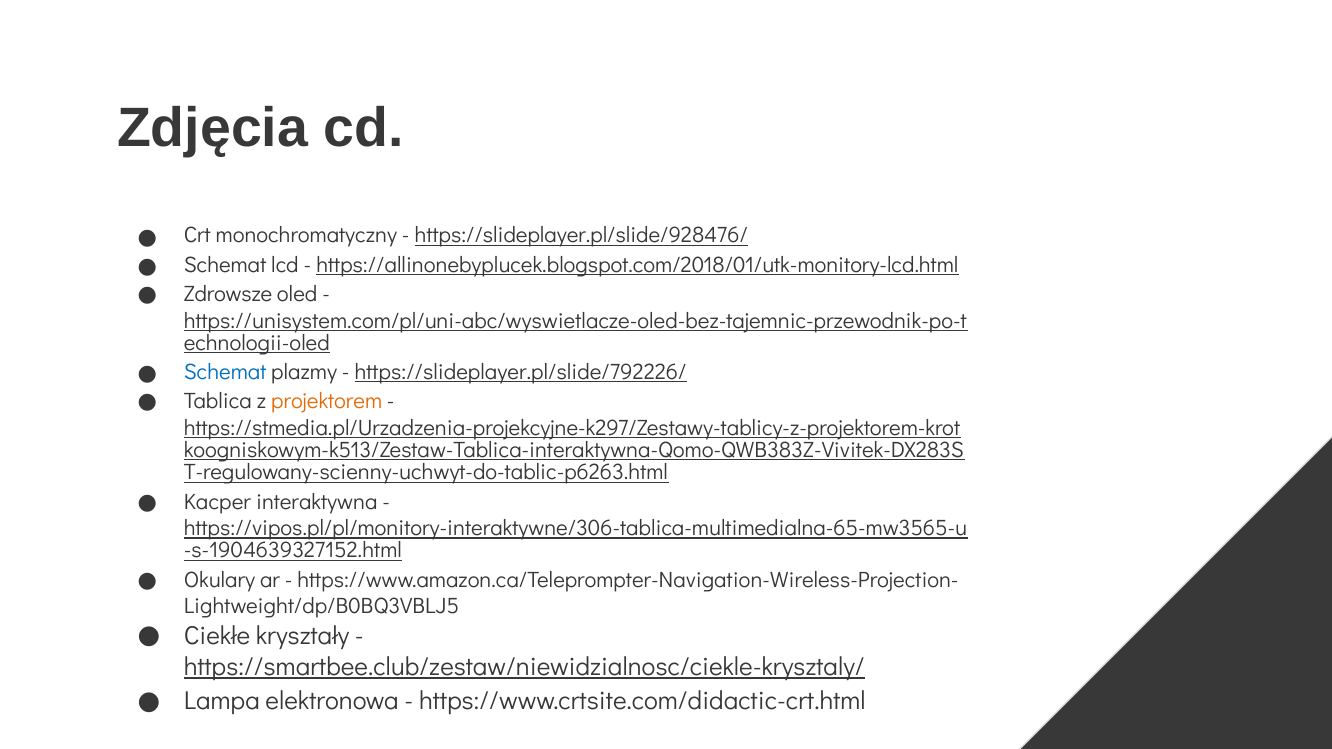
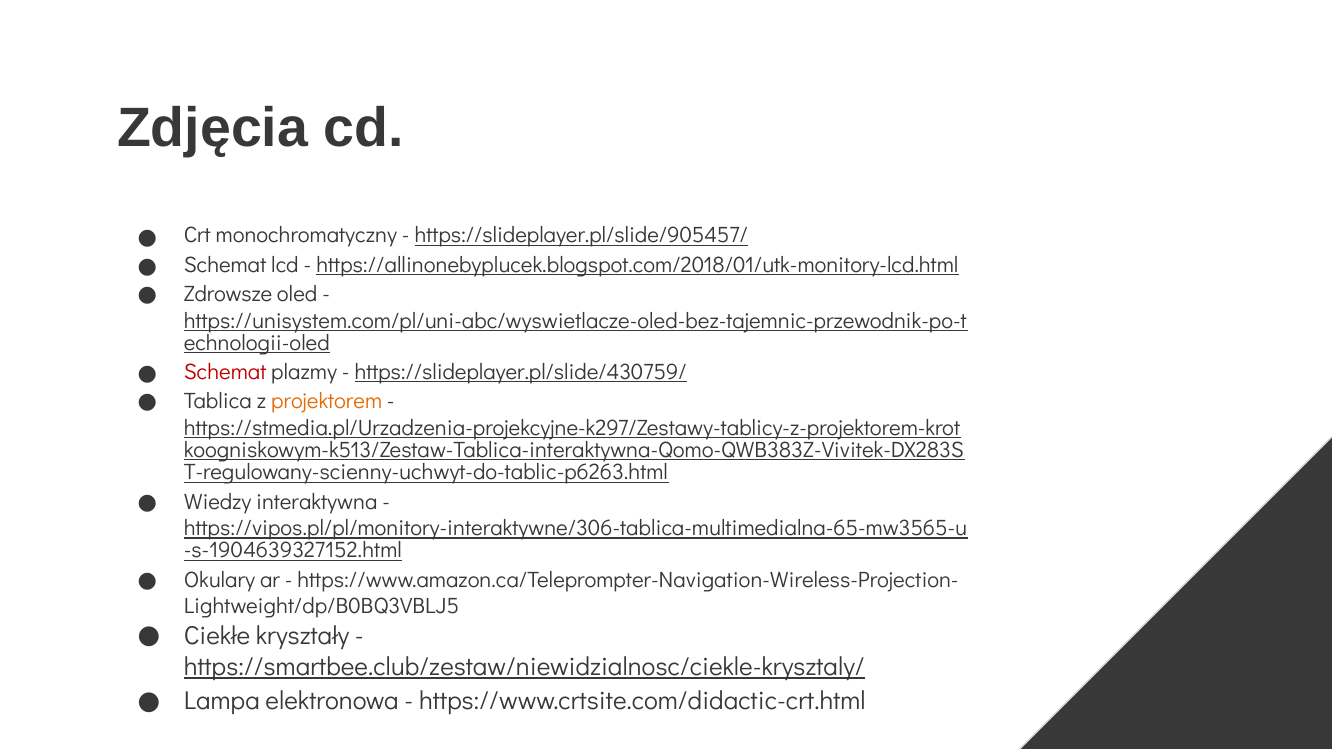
https://slideplayer.pl/slide/928476/: https://slideplayer.pl/slide/928476/ -> https://slideplayer.pl/slide/905457/ (581, 236)
Schemat colour: blue -> red (225, 372)
https://slideplayer.pl/slide/792226/: https://slideplayer.pl/slide/792226/ -> https://slideplayer.pl/slide/430759/ (521, 372)
Kacper: Kacper -> Wiedzy (218, 502)
